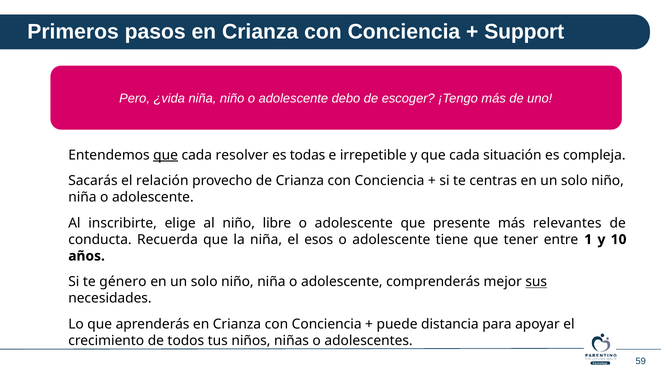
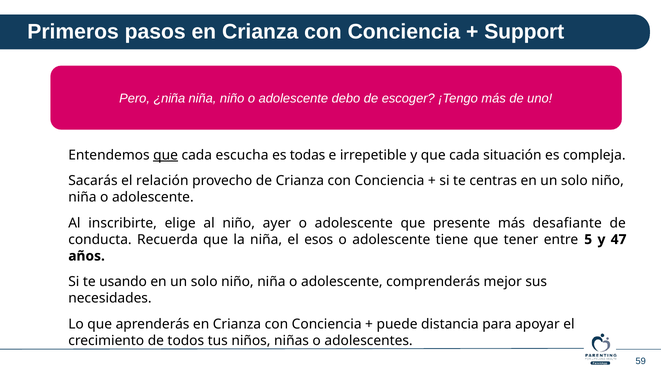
¿vida: ¿vida -> ¿niña (169, 98)
resolver: resolver -> escucha (242, 155)
libre: libre -> ayer (277, 223)
relevantes: relevantes -> desafiante (567, 223)
1: 1 -> 5 (588, 239)
10: 10 -> 47 (619, 239)
género: género -> usando (123, 282)
sus underline: present -> none (536, 282)
